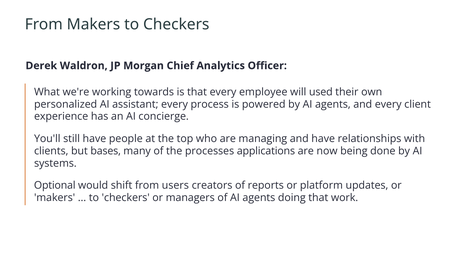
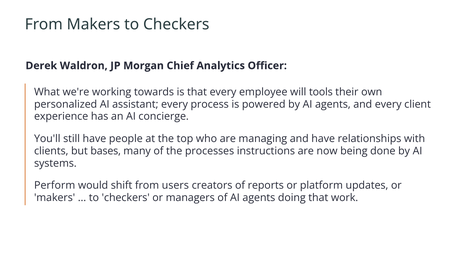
used: used -> tools (321, 92)
applications: applications -> instructions (266, 151)
Optional: Optional -> Perform (55, 186)
